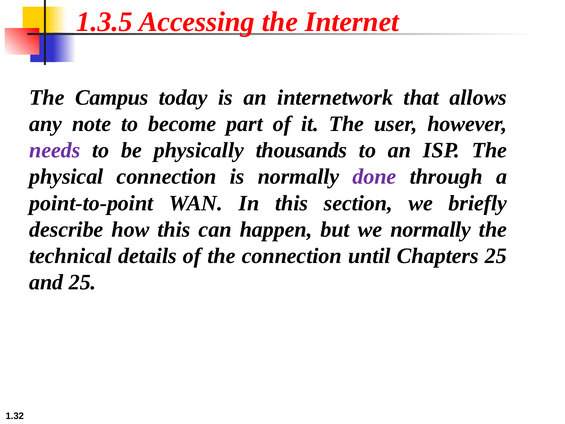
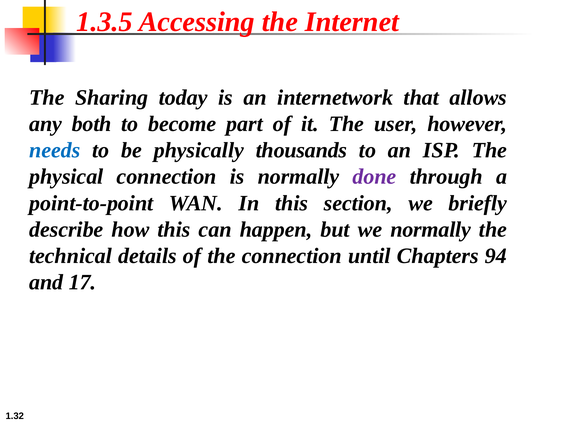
Campus: Campus -> Sharing (112, 97)
note: note -> both (92, 124)
needs colour: purple -> blue (55, 150)
Chapters 25: 25 -> 94 (496, 256)
and 25: 25 -> 17 (82, 282)
